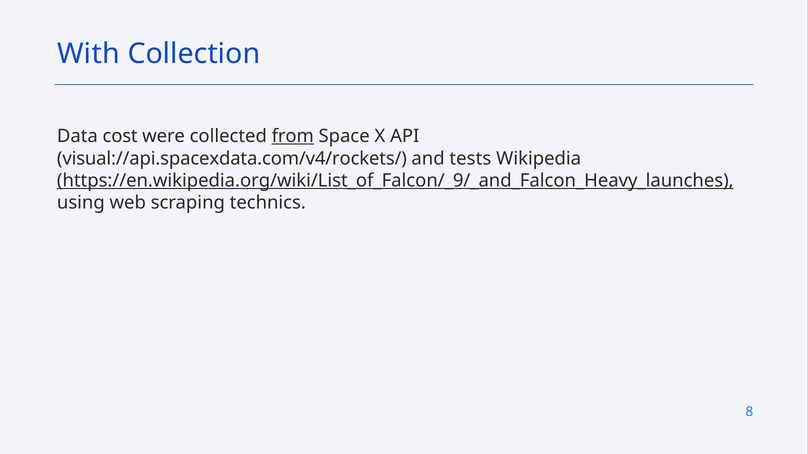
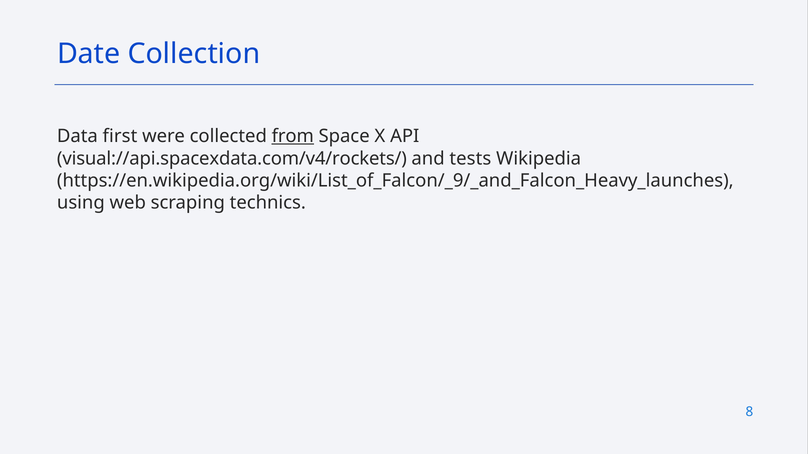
With: With -> Date (89, 54)
cost: cost -> first (120, 136)
https://en.wikipedia.org/wiki/List_of_Falcon/_9/_and_Falcon_Heavy_launches underline: present -> none (395, 181)
